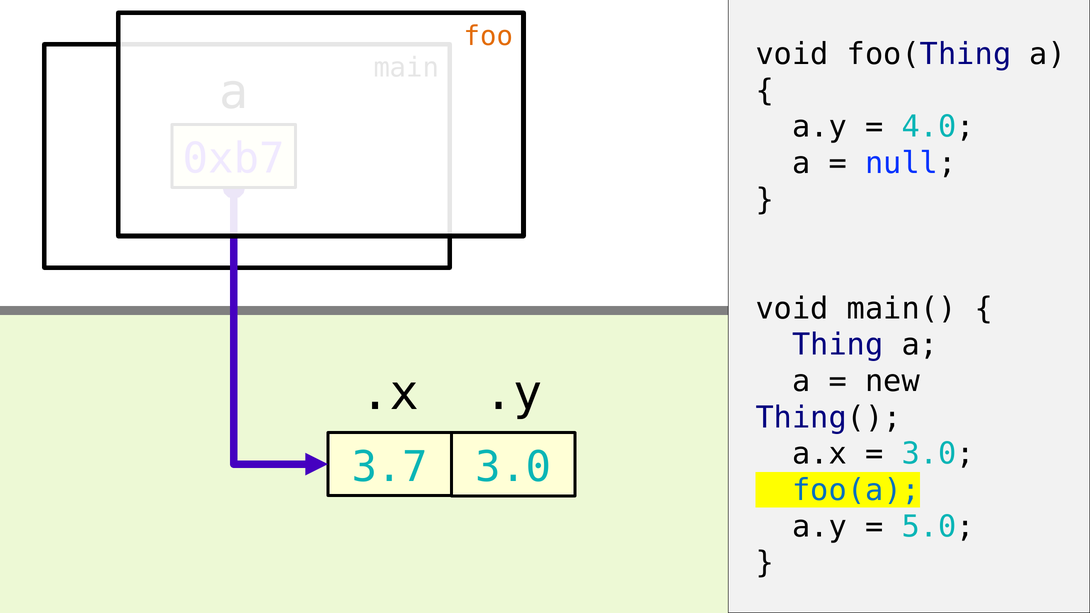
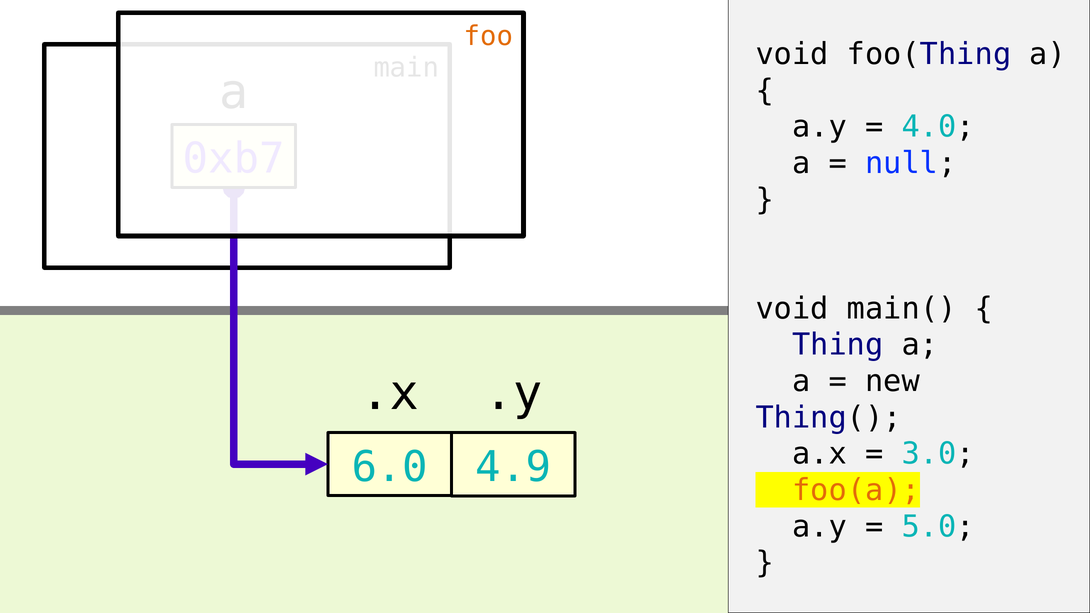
3.7: 3.7 -> 6.0 (390, 467)
3.0: 3.0 -> 4.9 (513, 467)
foo(a colour: blue -> orange (856, 490)
